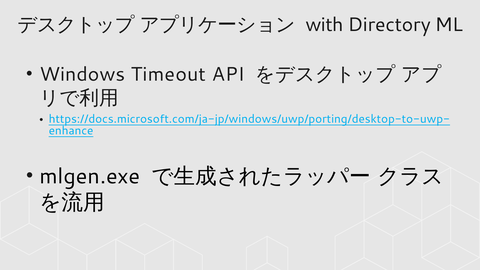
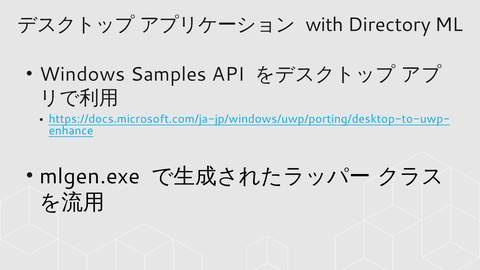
Timeout: Timeout -> Samples (169, 74)
